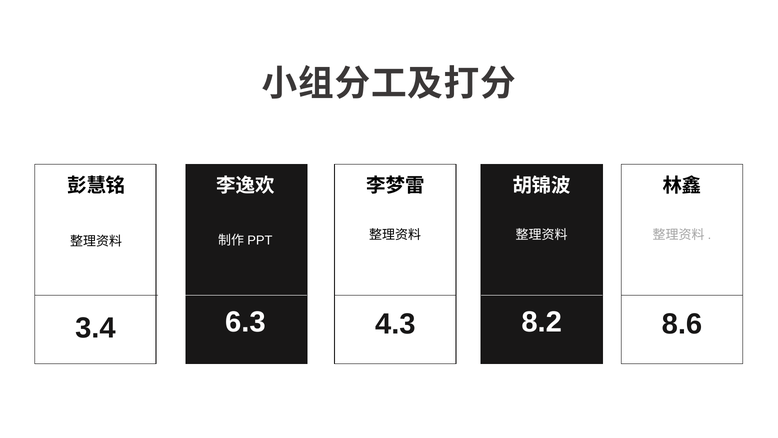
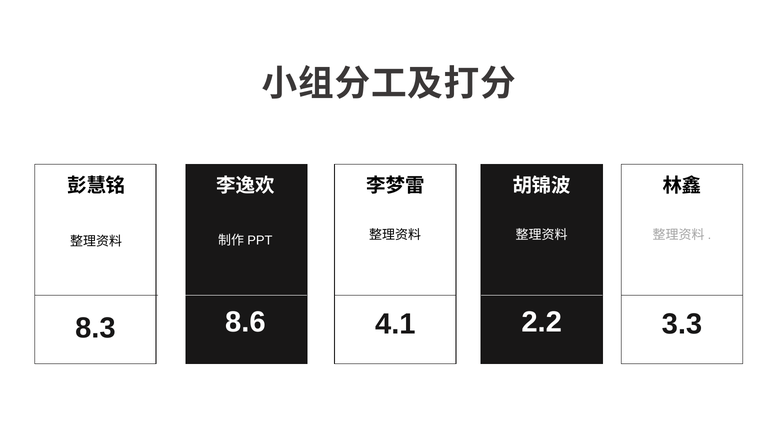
6.3: 6.3 -> 8.6 (245, 322)
8.2: 8.2 -> 2.2 (542, 322)
4.3: 4.3 -> 4.1 (395, 324)
8.6: 8.6 -> 3.3 (682, 324)
3.4: 3.4 -> 8.3 (95, 328)
